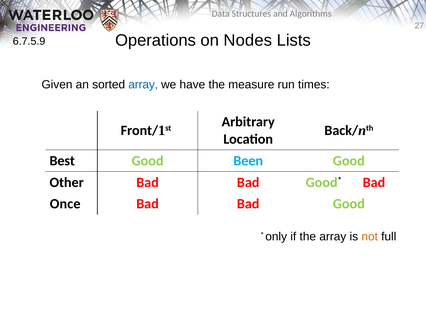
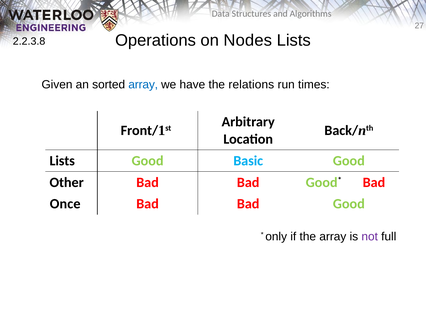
6.7.5.9: 6.7.5.9 -> 2.2.3.8 (29, 41)
measure: measure -> relations (251, 85)
Best: Best -> Lists (62, 161)
Been: Been -> Basic (248, 161)
not colour: orange -> purple (370, 237)
